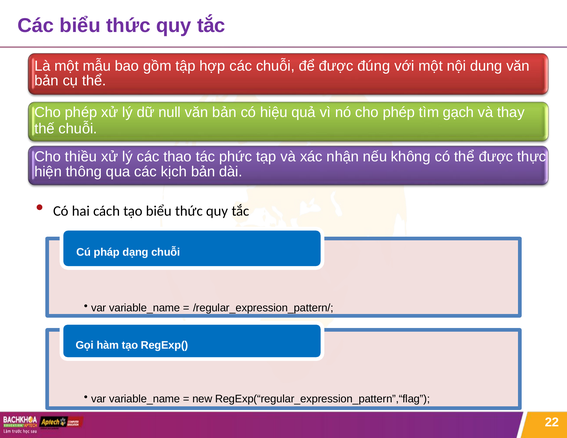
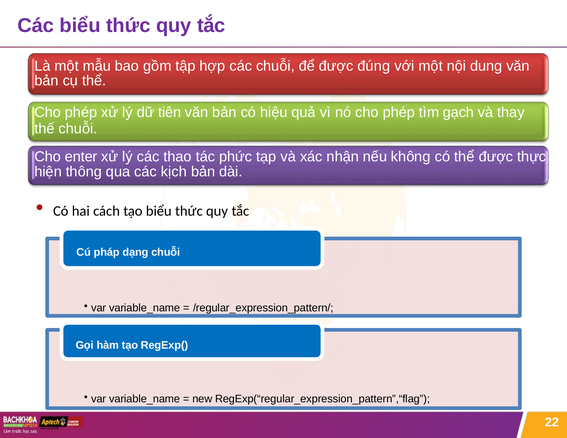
null: null -> tiên (170, 113)
thiều: thiều -> enter (81, 157)
